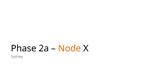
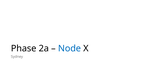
Node colour: orange -> blue (70, 48)
